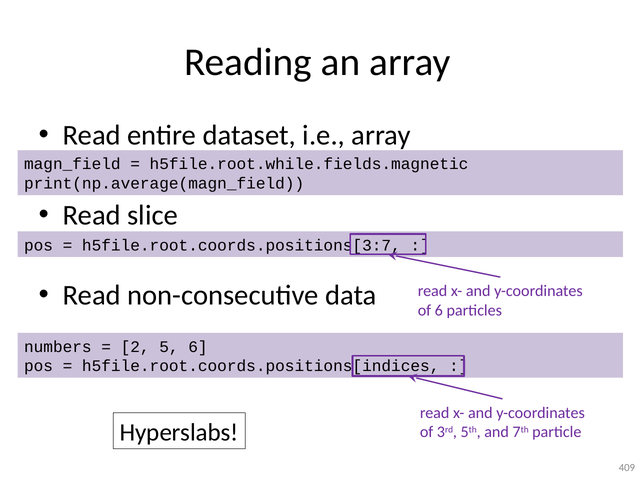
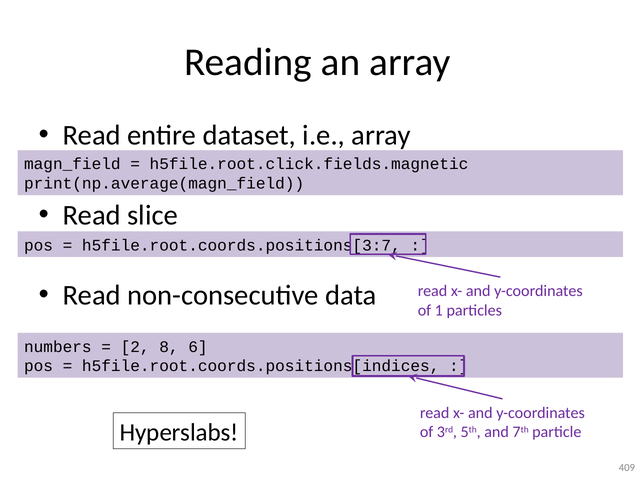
h5file.root.while.fields.magnetic: h5file.root.while.fields.magnetic -> h5file.root.click.fields.magnetic (309, 164)
of 6: 6 -> 1 (439, 310)
5: 5 -> 8 (169, 347)
